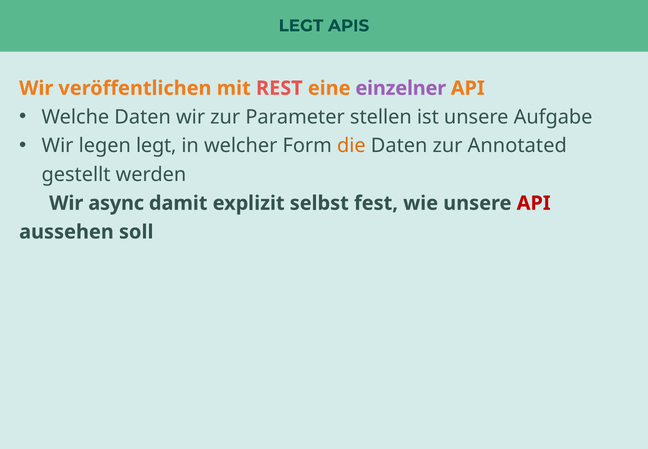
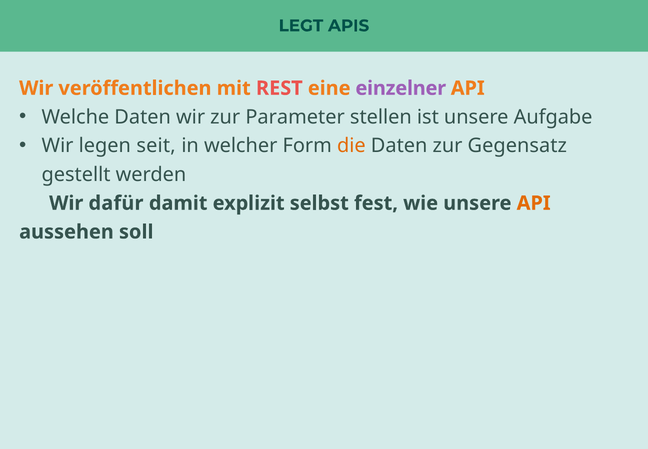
legen legt: legt -> seit (156, 146)
Annotated: Annotated -> Gegensatz (517, 146)
async: async -> dafür (116, 203)
API colour: red -> orange (534, 203)
